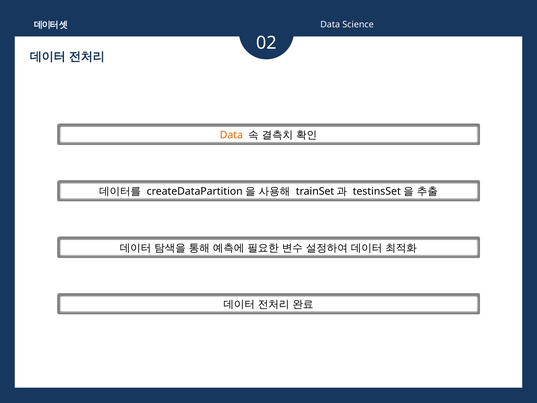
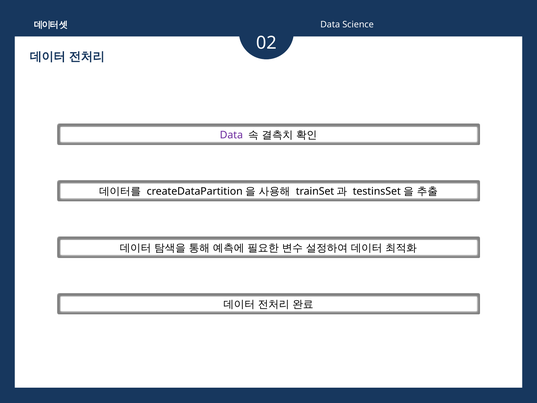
Data colour: orange -> purple (231, 135)
